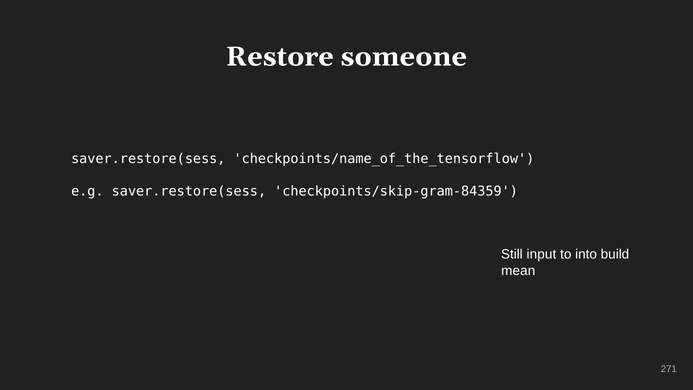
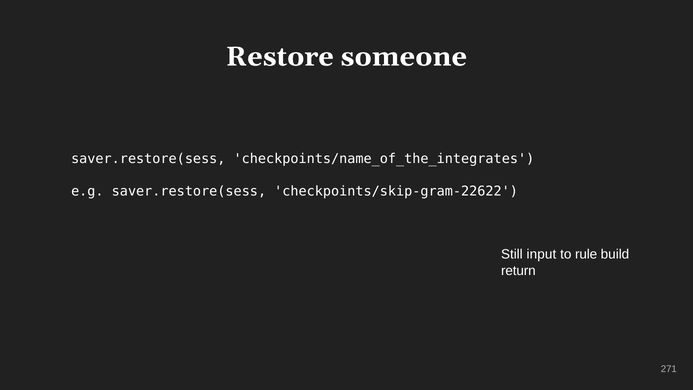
checkpoints/name_of_the_tensorflow: checkpoints/name_of_the_tensorflow -> checkpoints/name_of_the_integrates (384, 159)
checkpoints/skip-gram-84359: checkpoints/skip-gram-84359 -> checkpoints/skip-gram-22622 (396, 191)
into: into -> rule (586, 254)
mean: mean -> return (518, 270)
